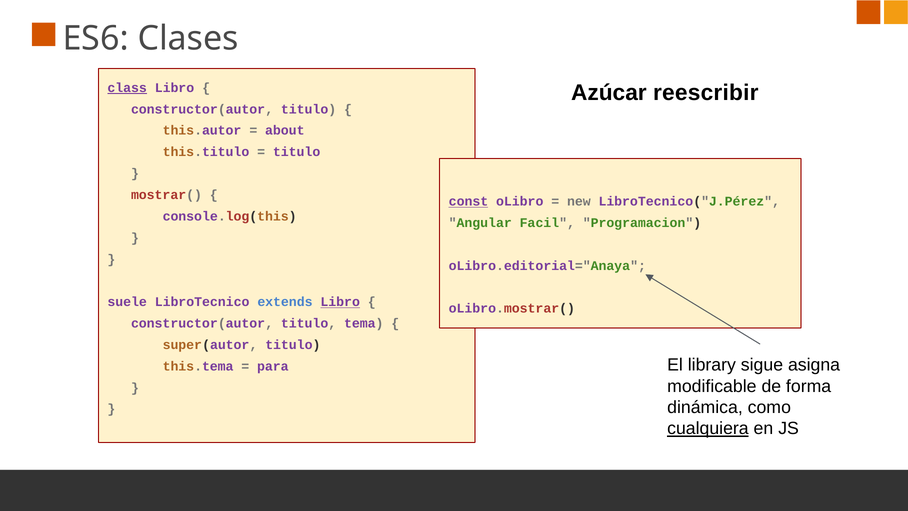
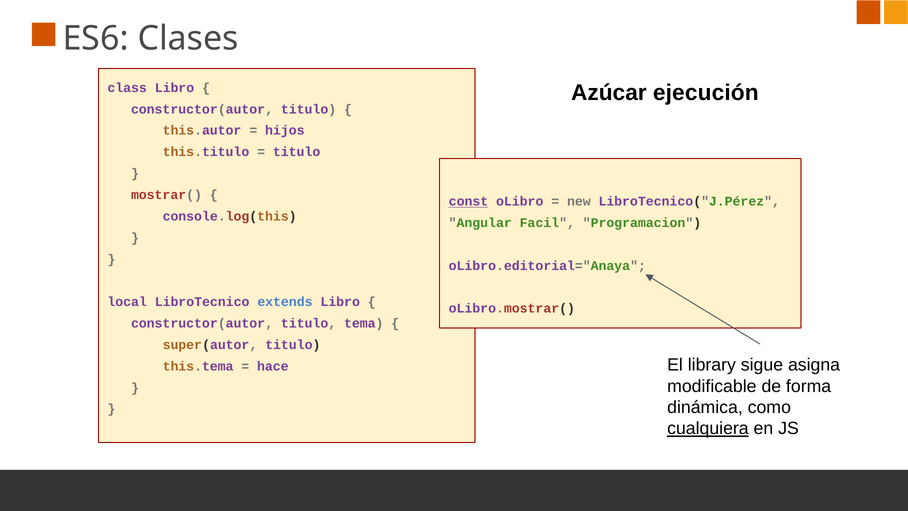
reescribir: reescribir -> ejecución (706, 93)
class underline: present -> none (127, 88)
about: about -> hijos (285, 131)
suele: suele -> local (127, 302)
Libro underline: present -> none (340, 302)
para: para -> hace (273, 366)
